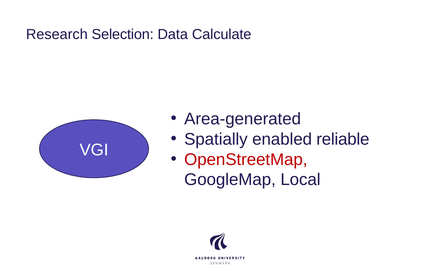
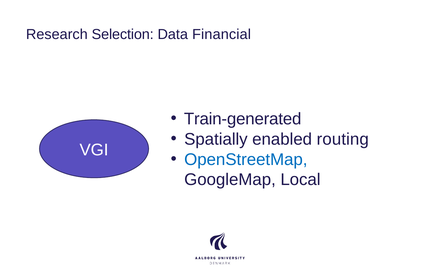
Calculate: Calculate -> Financial (222, 34)
Area-generated: Area-generated -> Train-generated (243, 119)
reliable: reliable -> routing (343, 139)
OpenStreetMap colour: red -> blue (246, 159)
